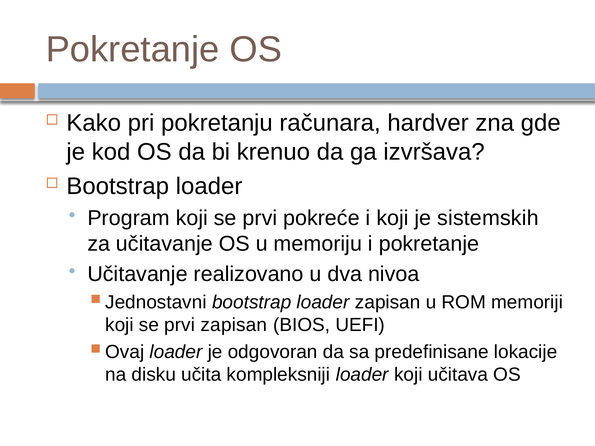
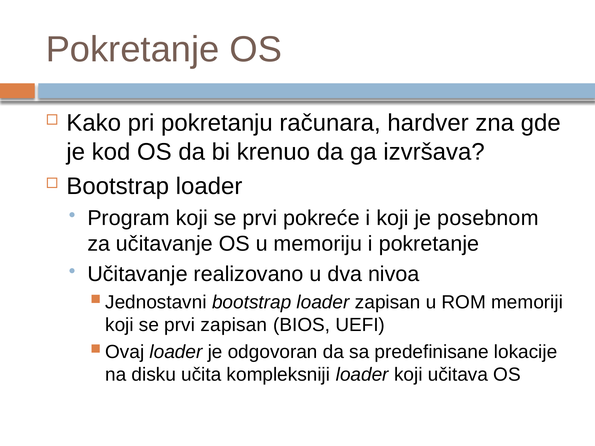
sistemskih: sistemskih -> posebnom (488, 218)
